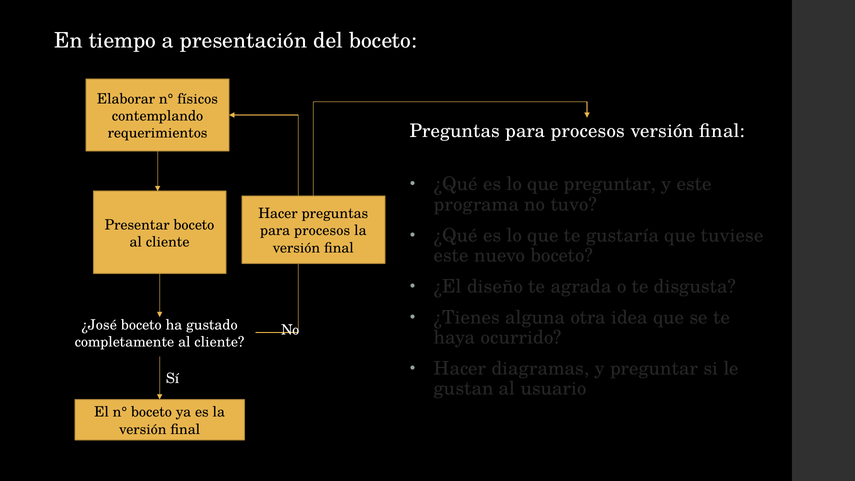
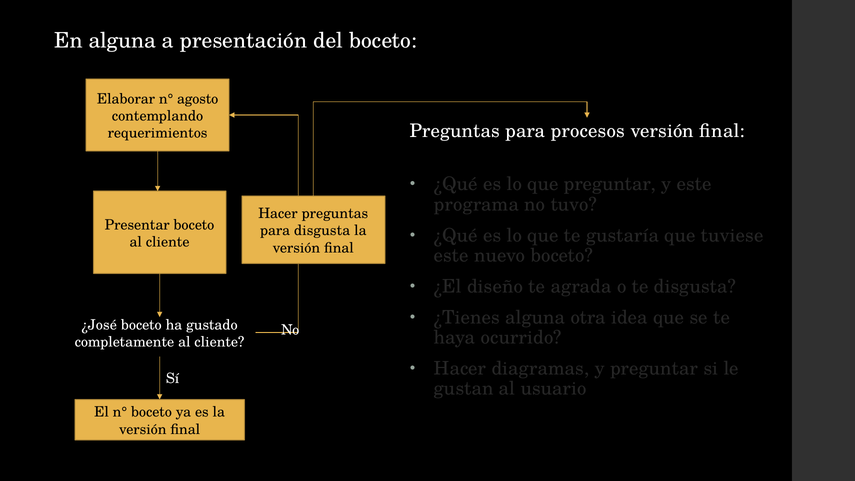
En tiempo: tiempo -> alguna (122, 41)
físicos: físicos -> agosto (198, 99)
procesos: procesos -> disgusta (322, 231)
